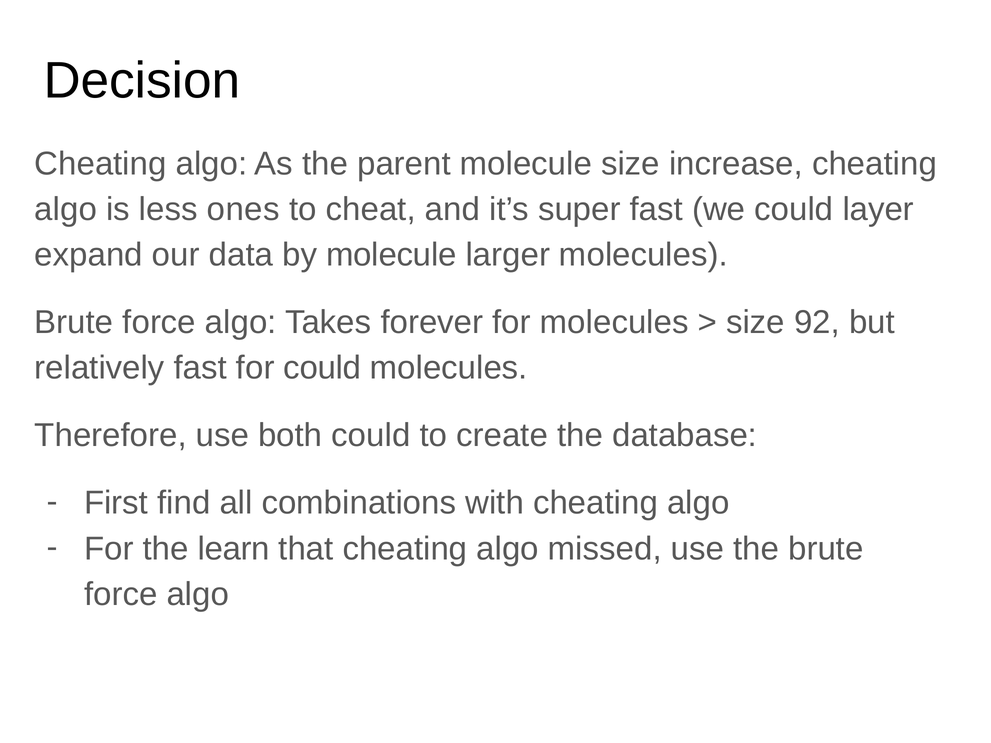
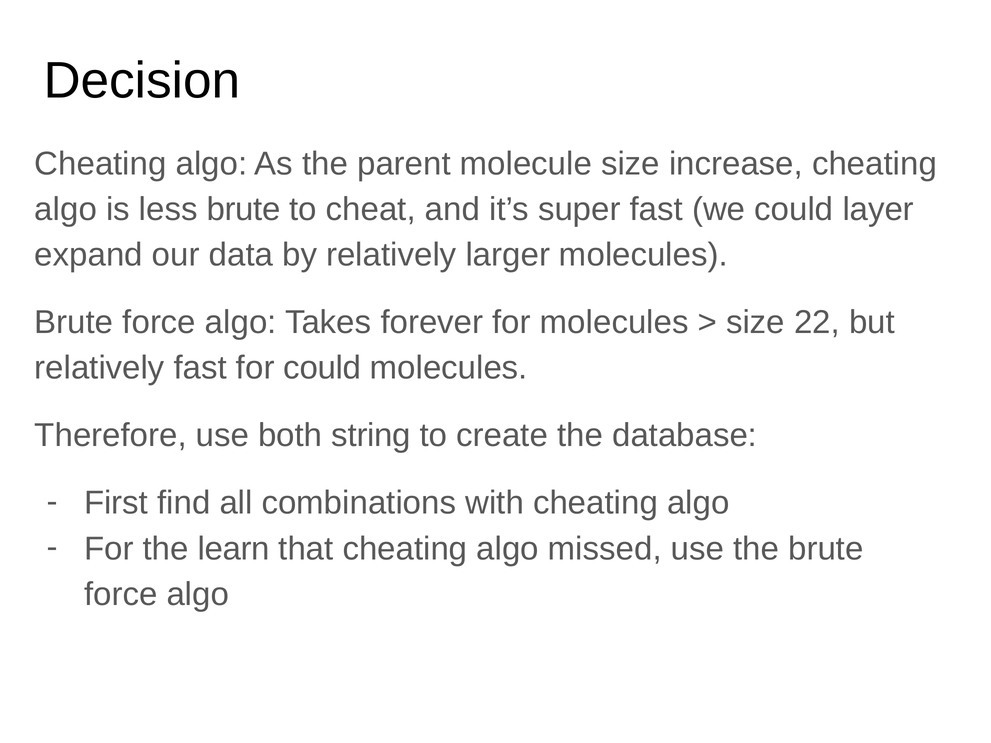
less ones: ones -> brute (244, 209)
by molecule: molecule -> relatively (391, 255)
92: 92 -> 22 (817, 323)
both could: could -> string (371, 436)
